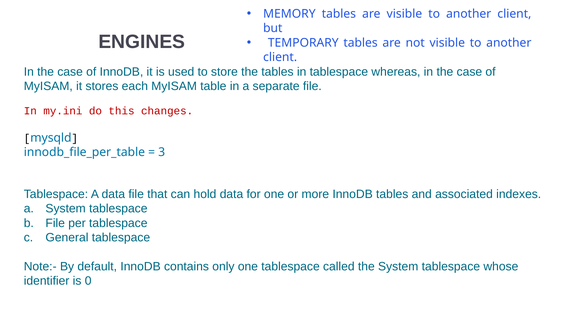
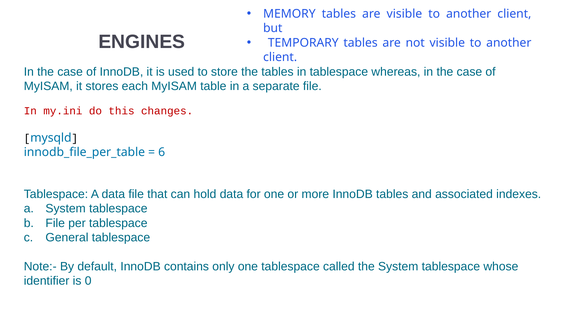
3: 3 -> 6 (162, 152)
